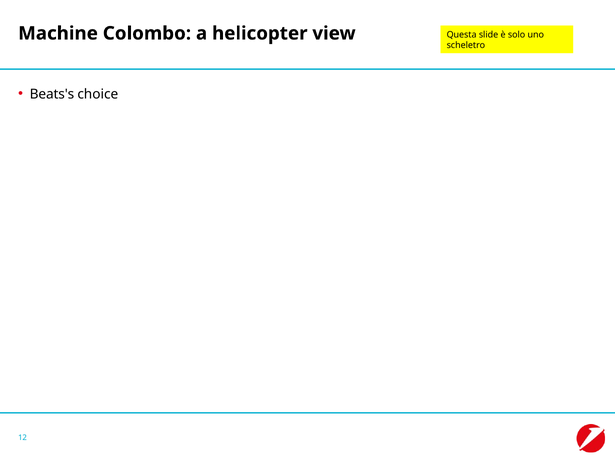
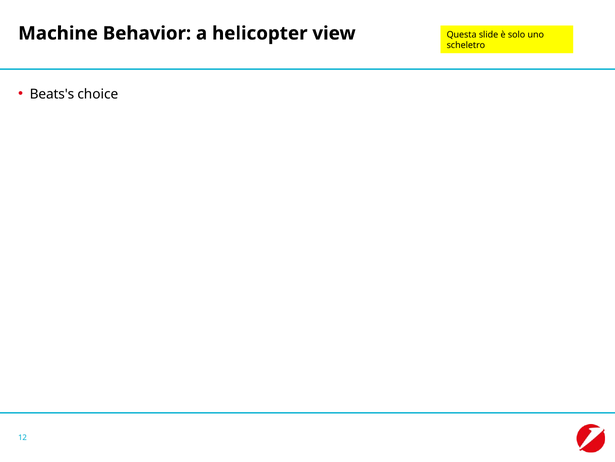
Colombo: Colombo -> Behavior (147, 33)
